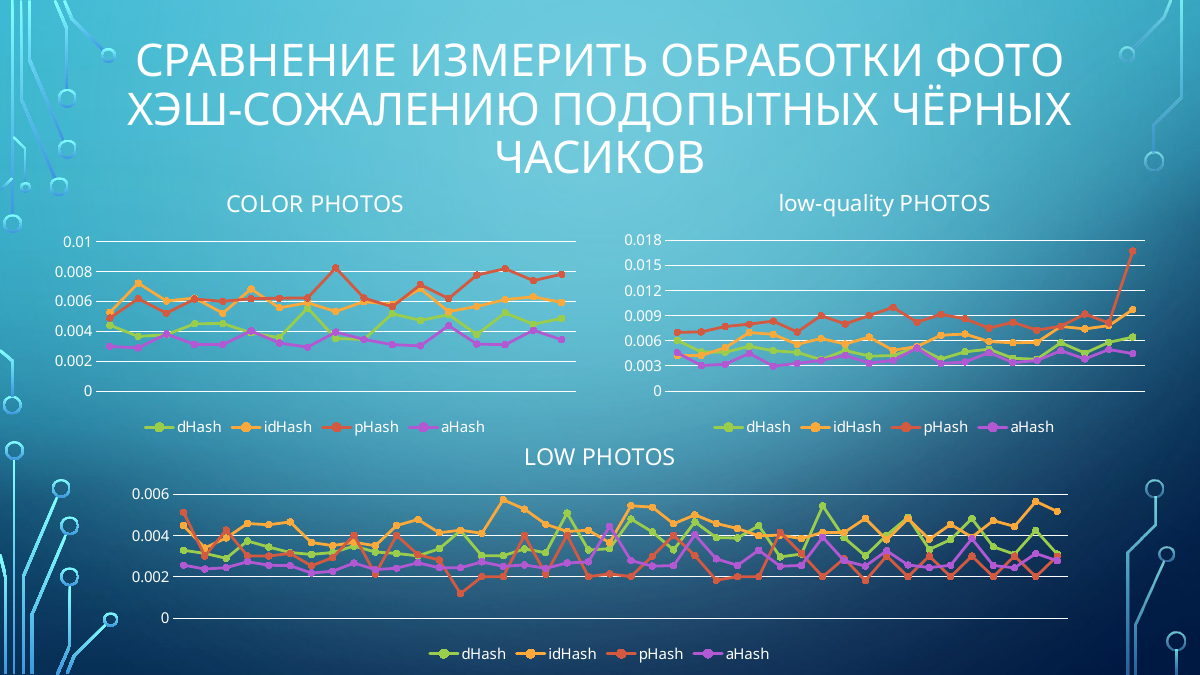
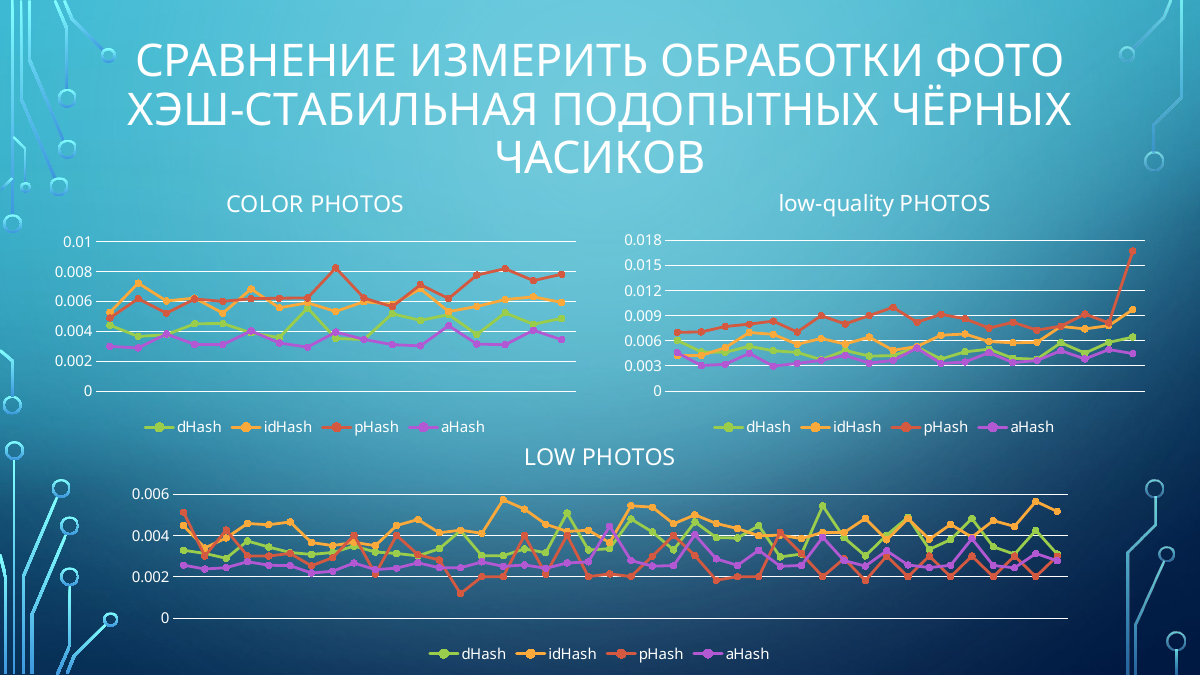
ХЭШ-СОЖАЛЕНИЮ: ХЭШ-СОЖАЛЕНИЮ -> ХЭШ-СТАБИЛЬНАЯ (334, 110)
